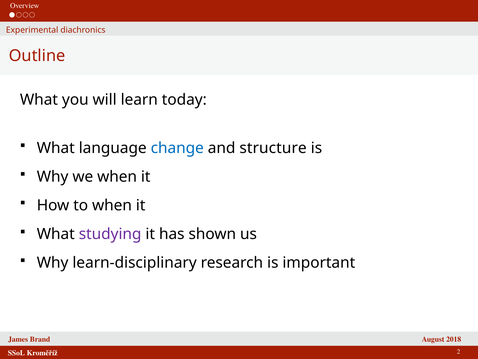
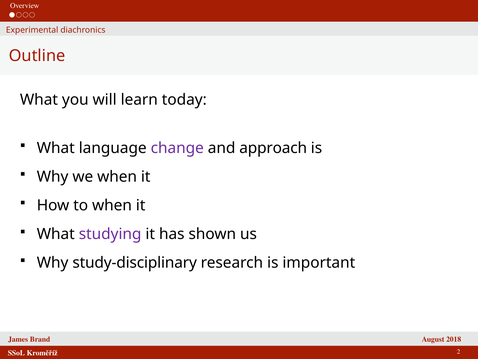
change colour: blue -> purple (177, 148)
structure: structure -> approach (273, 148)
learn-disciplinary: learn-disciplinary -> study-disciplinary (135, 262)
